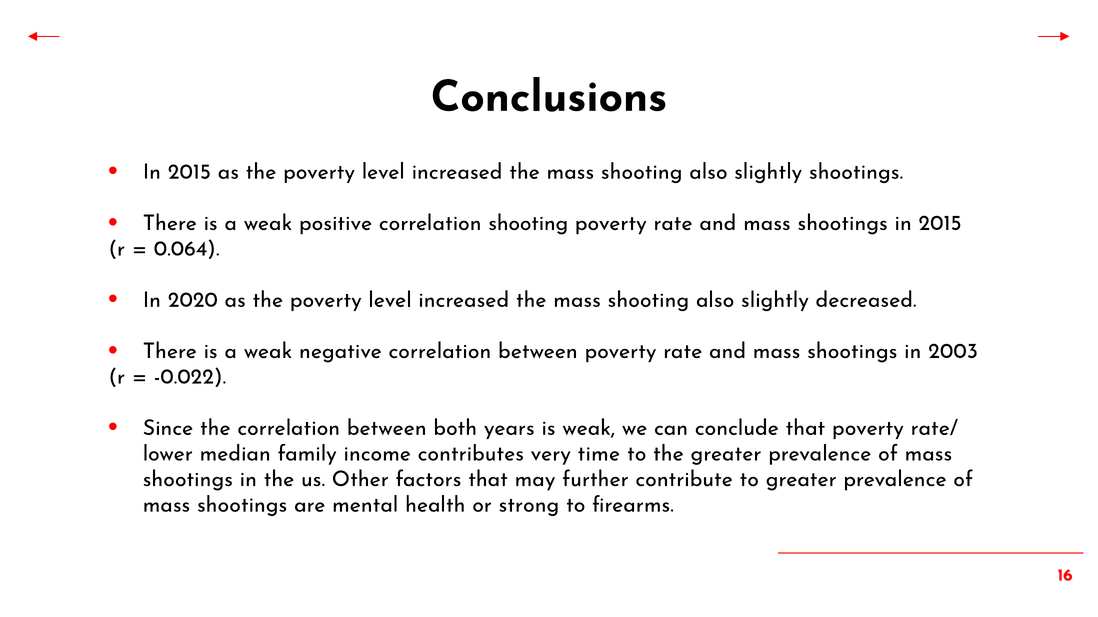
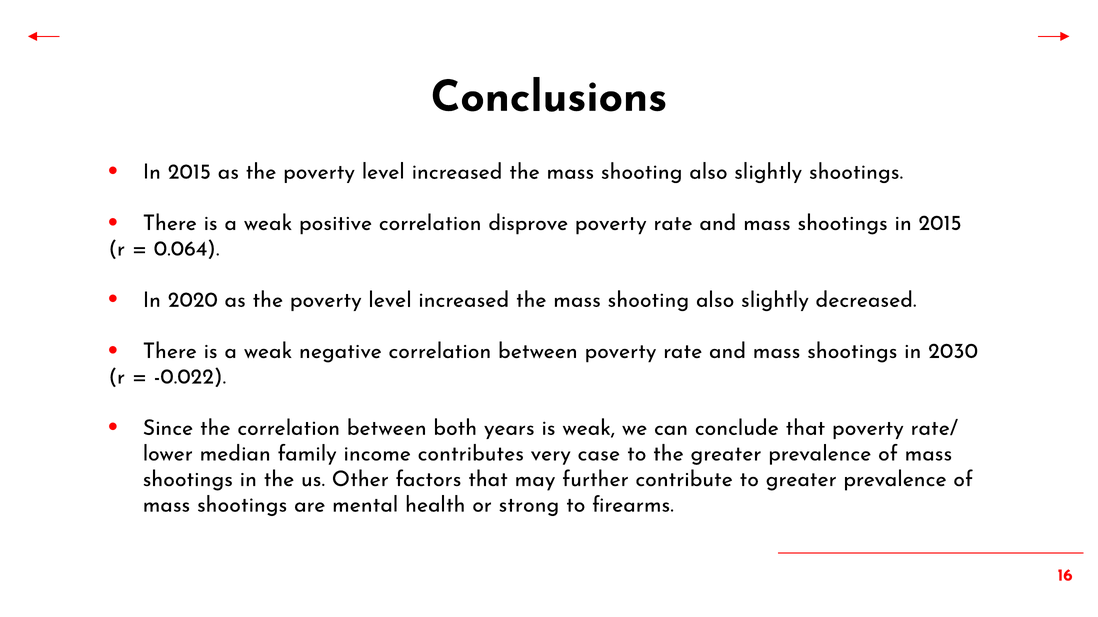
correlation shooting: shooting -> disprove (528, 223)
2003: 2003 -> 2030 (953, 351)
time: time -> case (599, 454)
